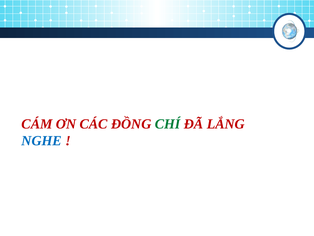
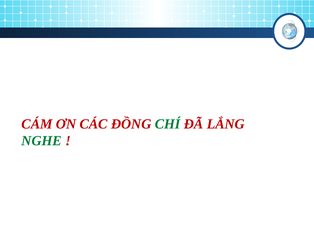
NGHE colour: blue -> green (42, 141)
